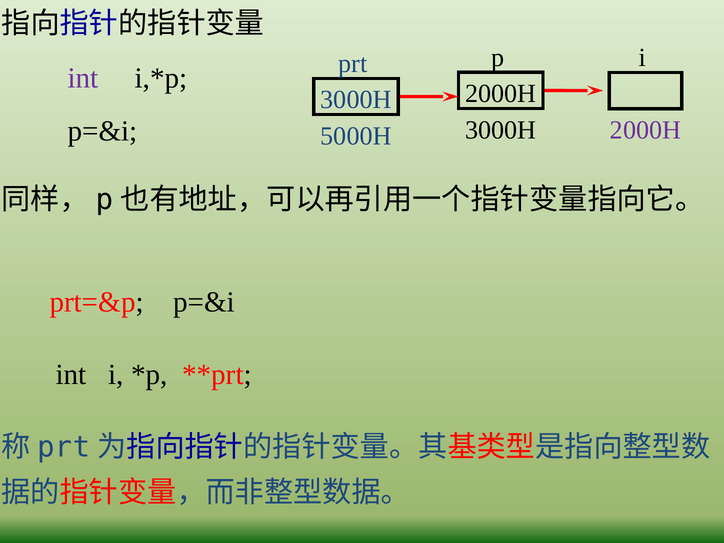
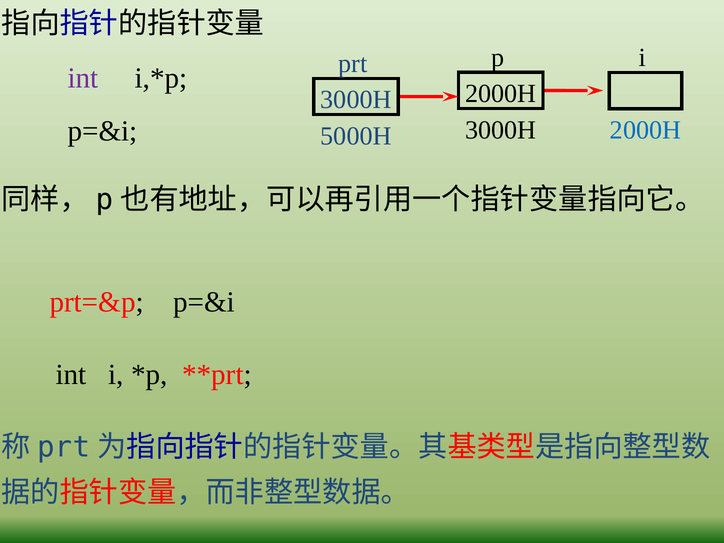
2000H colour: purple -> blue (646, 130)
